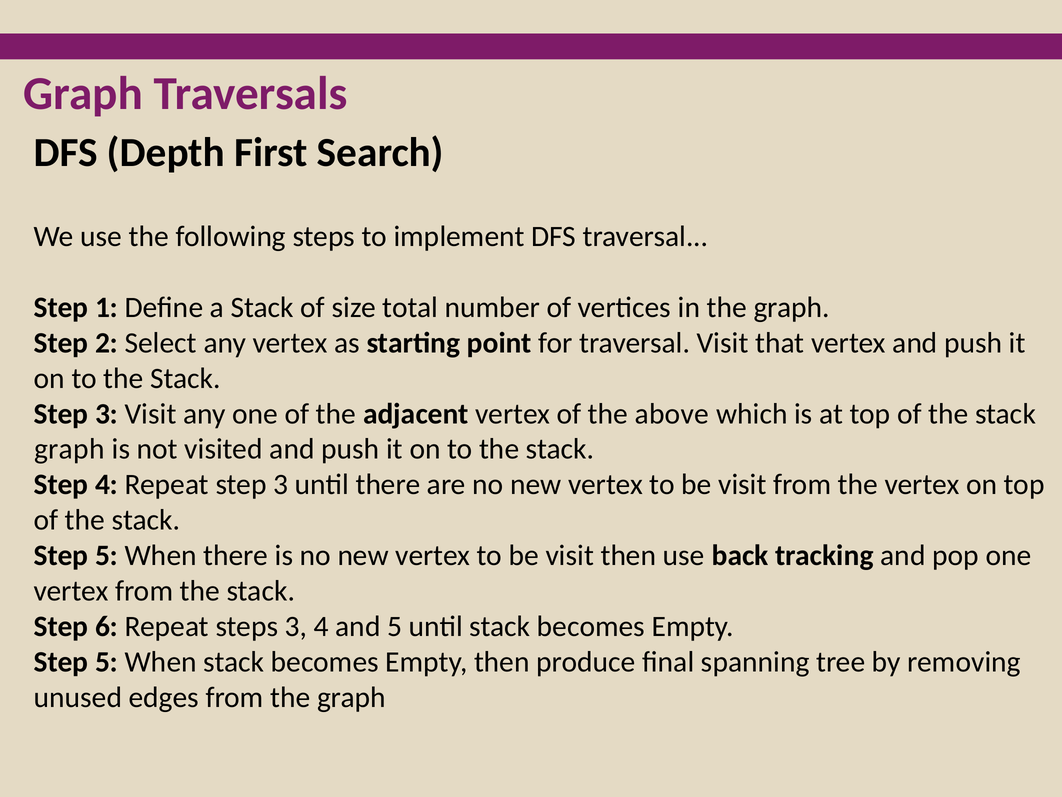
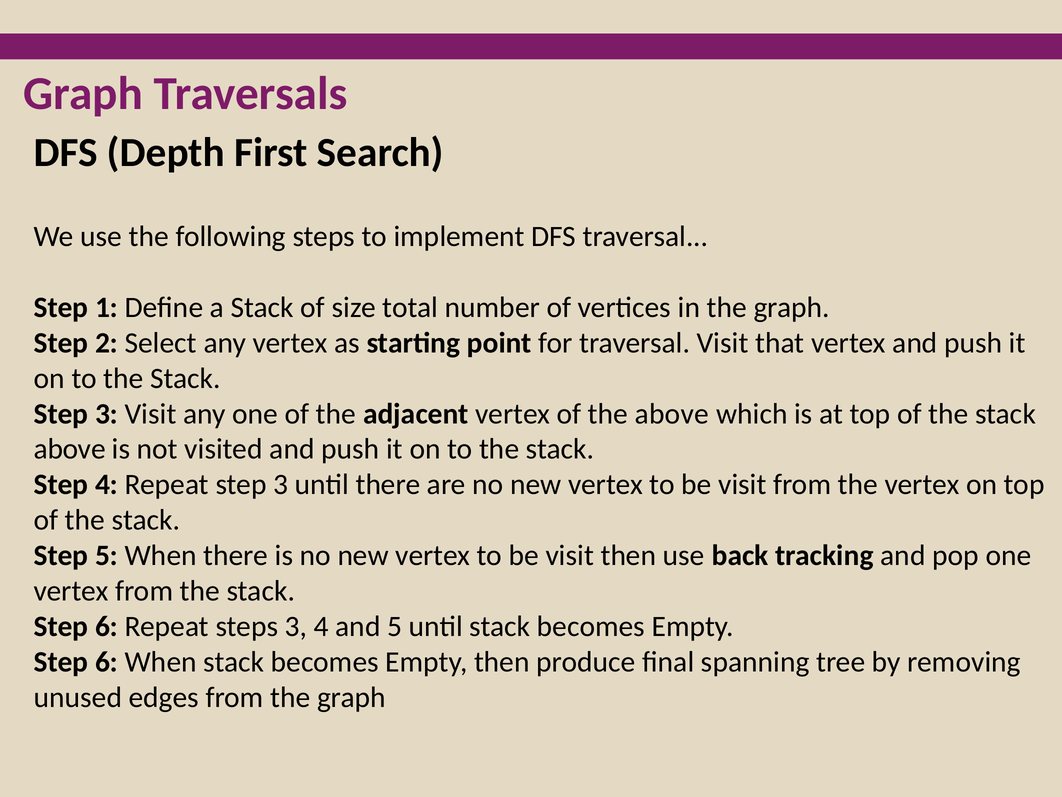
graph: graph -> above (70, 449)
5: 5 -> 6 (107, 661)
